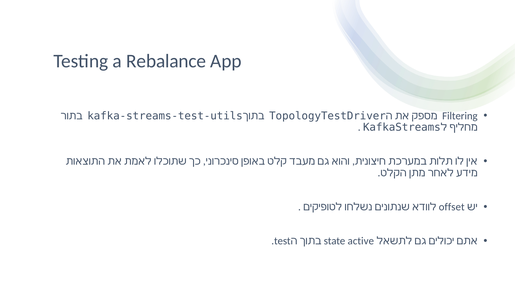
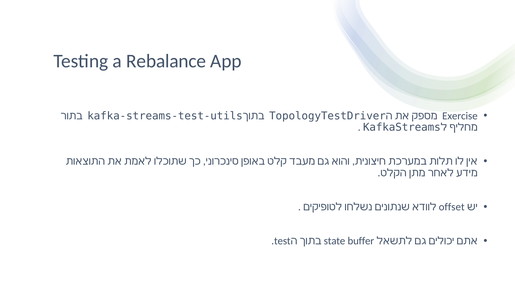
Filtering: Filtering -> Exercise (460, 116)
active: active -> buffer (361, 241)
